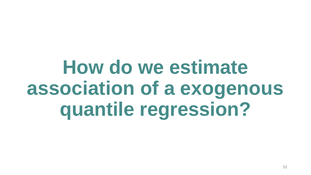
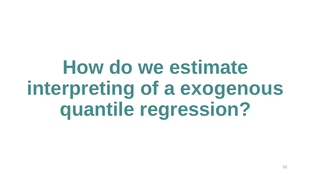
association: association -> interpreting (81, 88)
